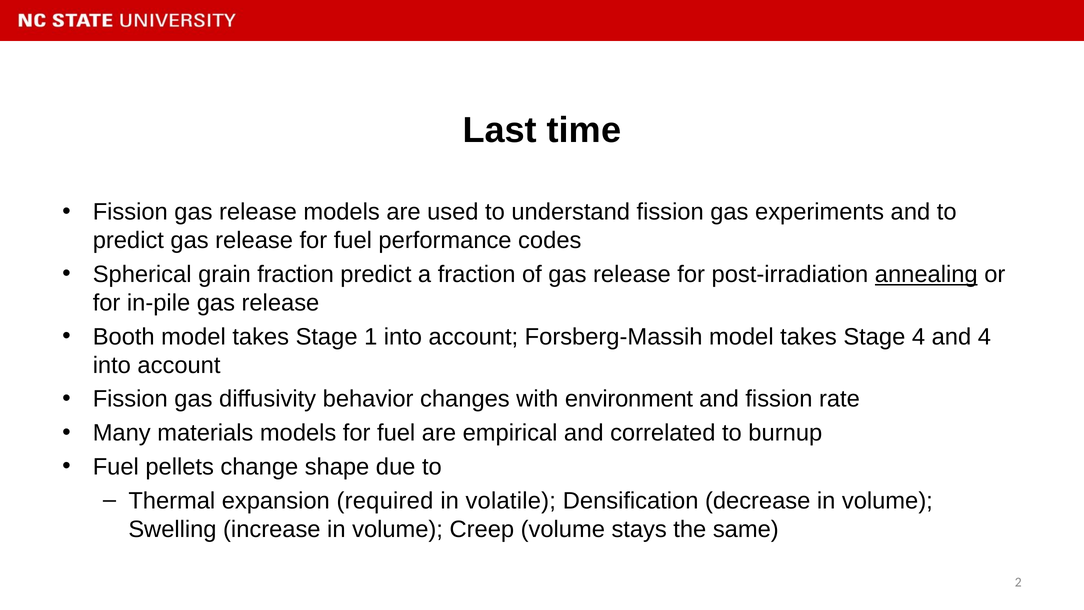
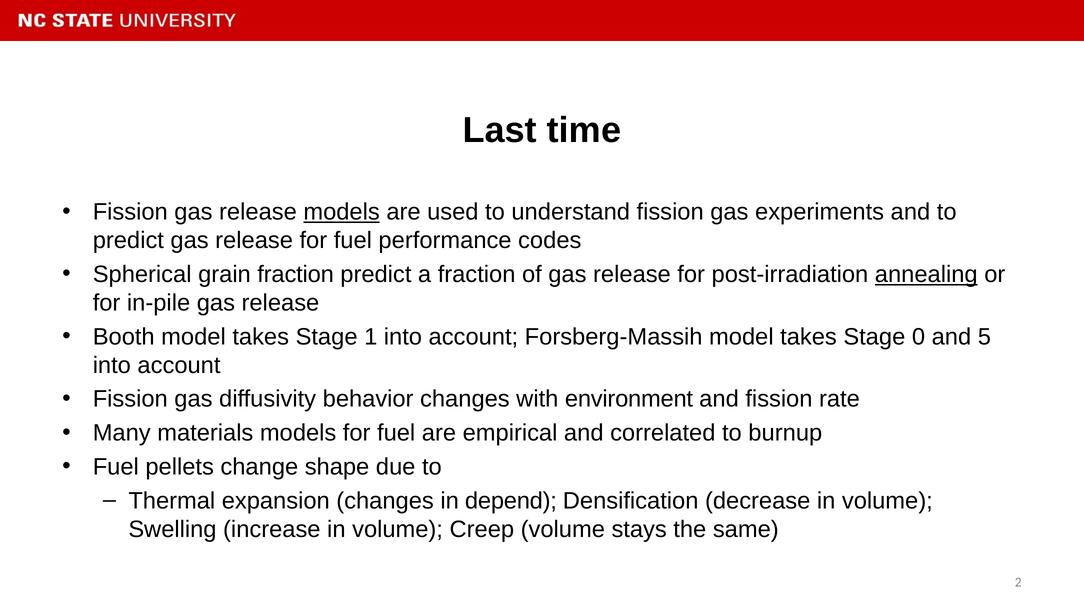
models underline: none -> present (342, 212)
Stage 4: 4 -> 0 (918, 337)
and 4: 4 -> 5 (984, 337)
expansion required: required -> changes (385, 501)
volatile: volatile -> depend (511, 501)
